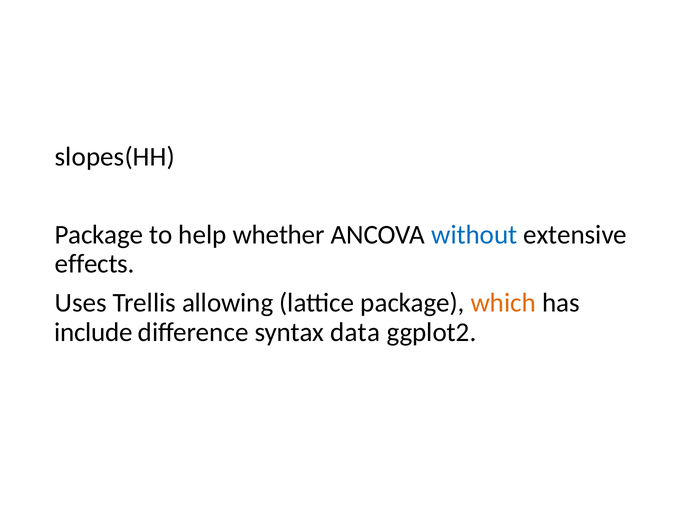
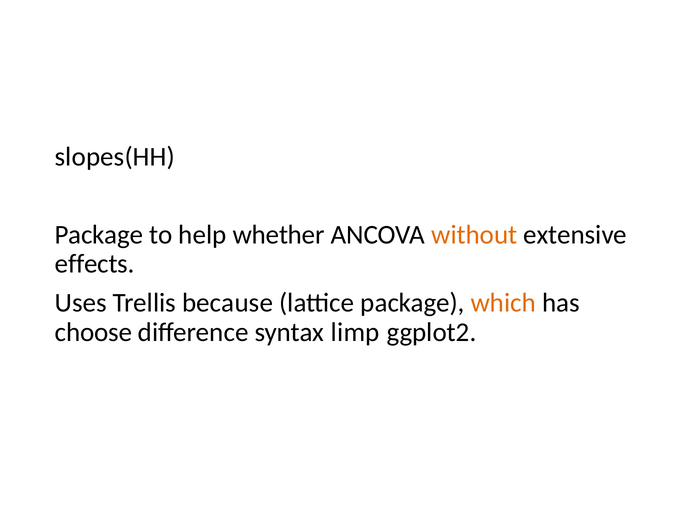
without colour: blue -> orange (474, 235)
allowing: allowing -> because (228, 303)
include: include -> choose (93, 332)
data: data -> limp (355, 332)
